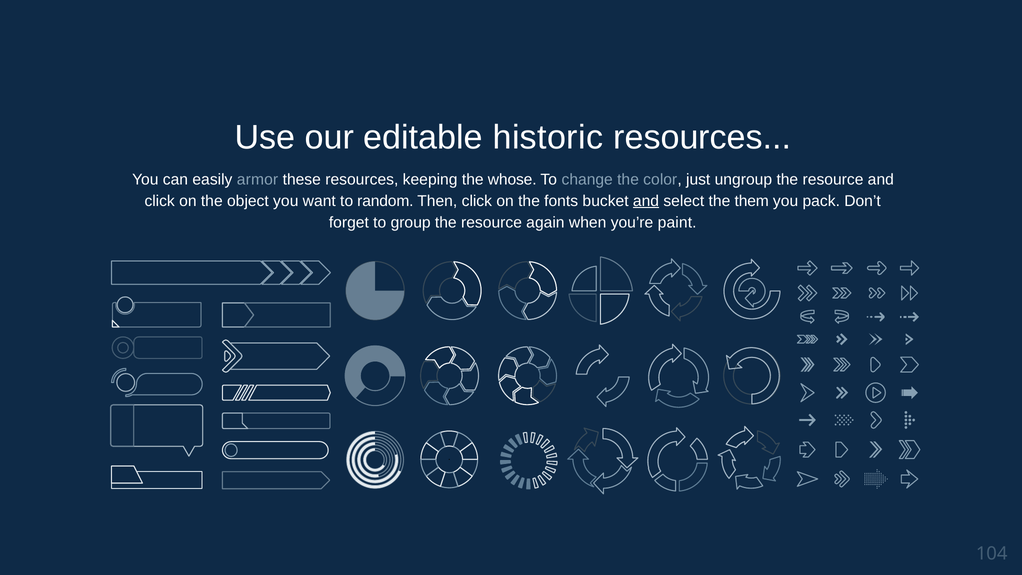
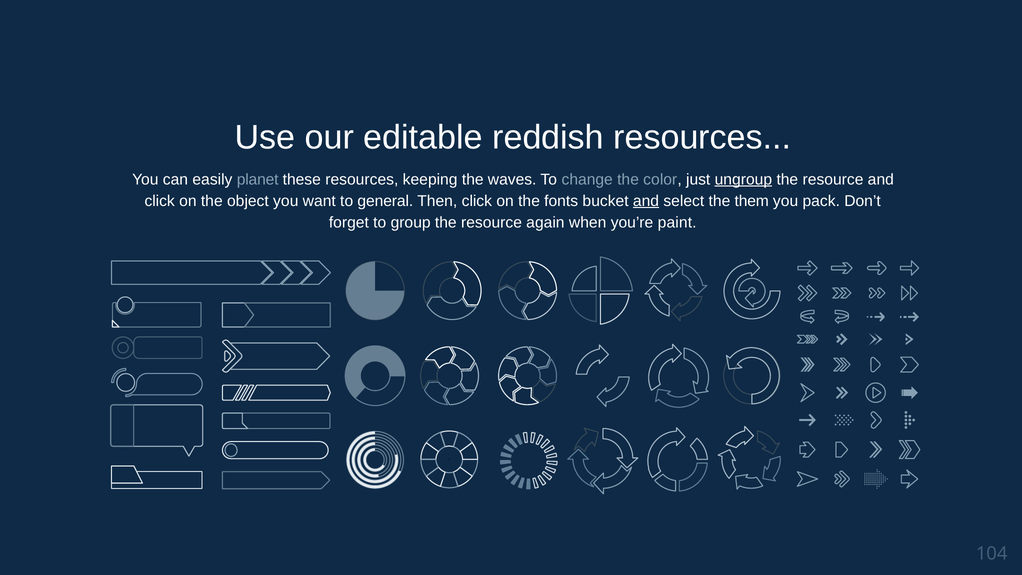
historic: historic -> reddish (548, 137)
armor: armor -> planet (258, 179)
whose: whose -> waves (512, 179)
ungroup underline: none -> present (743, 179)
random: random -> general (385, 201)
